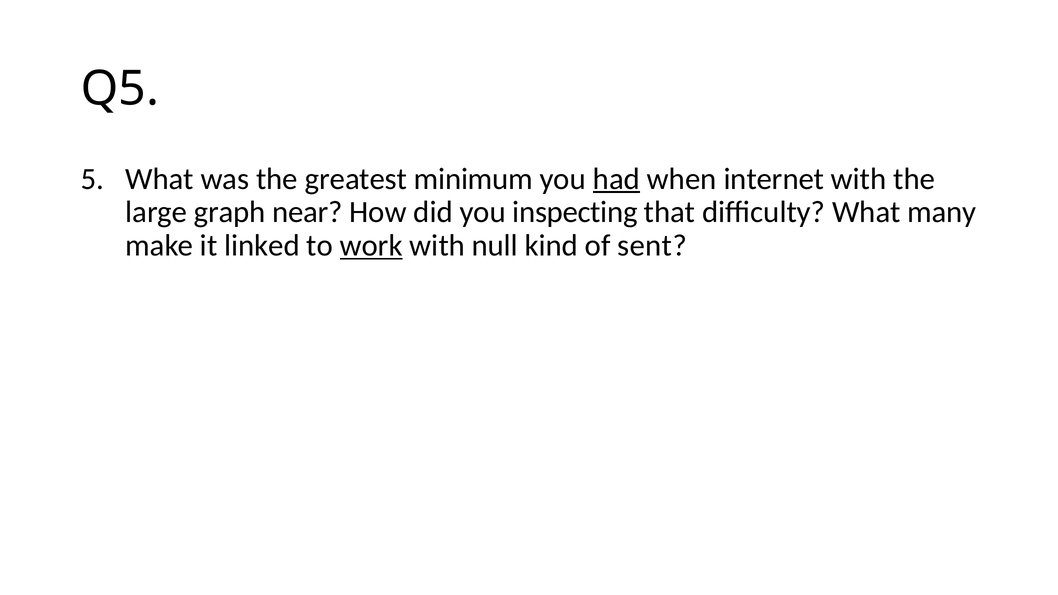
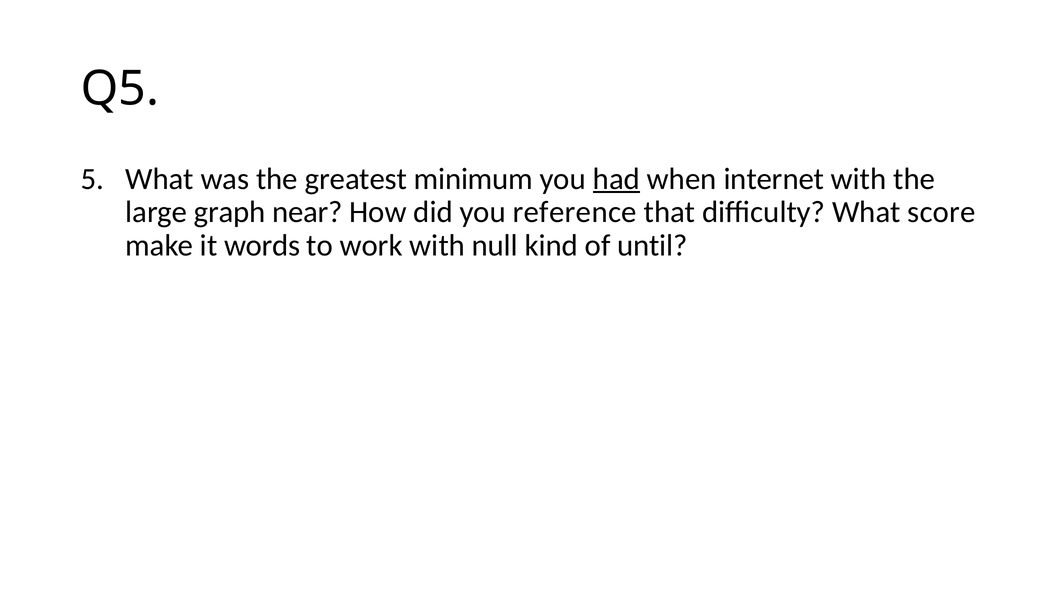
inspecting: inspecting -> reference (575, 212)
many: many -> score (941, 212)
linked: linked -> words (262, 246)
work underline: present -> none (371, 246)
sent: sent -> until (652, 246)
